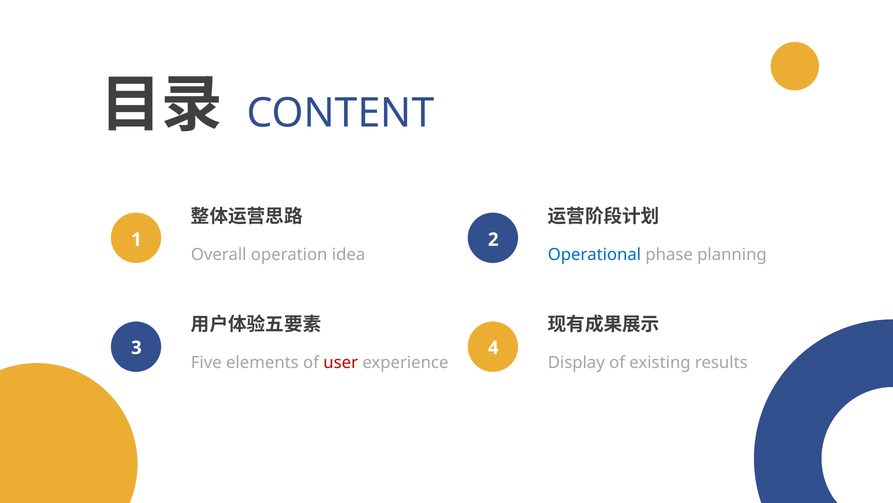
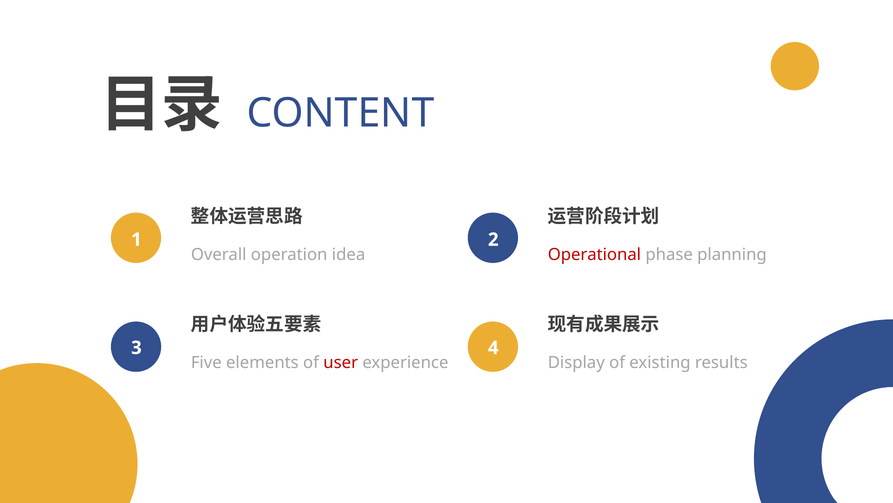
Operational colour: blue -> red (594, 254)
